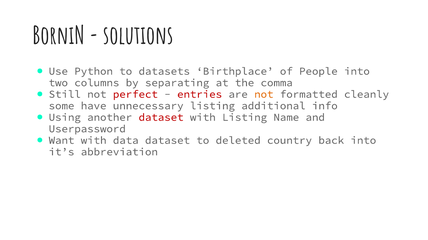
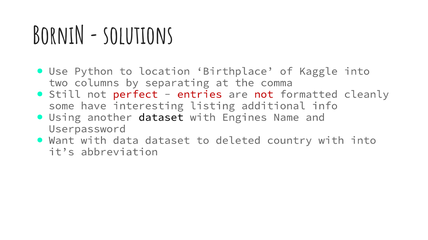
datasets: datasets -> location (164, 71)
People: People -> Kaggle (318, 71)
not colour: orange -> red (264, 95)
unnecessary: unnecessary -> interesting (148, 106)
dataset colour: red -> black (161, 118)
with Listing: Listing -> Engines (245, 118)
country back: back -> with (331, 141)
